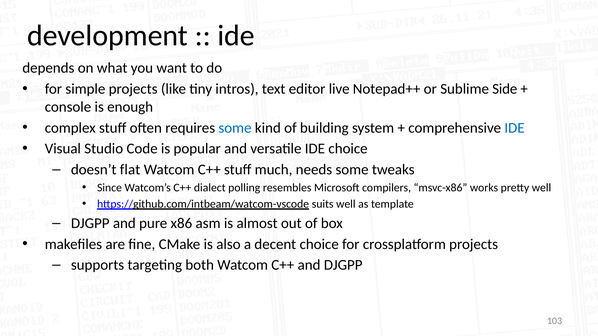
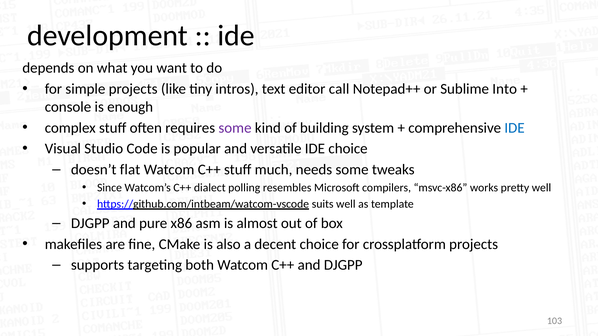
live: live -> call (339, 89)
Side: Side -> Into (505, 89)
some colour: blue -> purple (235, 128)
